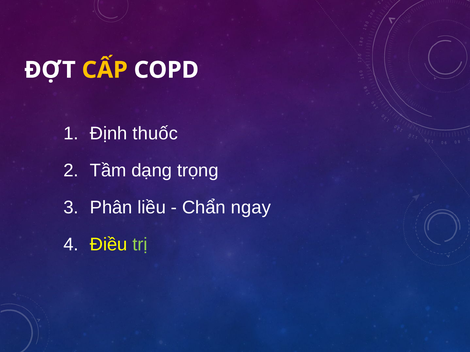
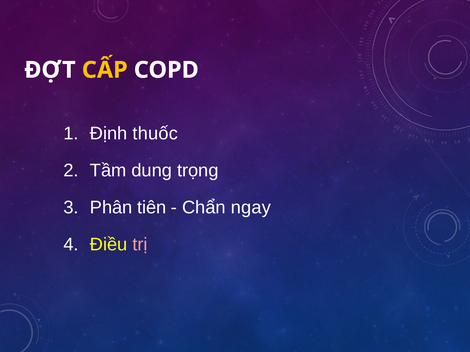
dạng: dạng -> dung (152, 171)
liều: liều -> tiên (152, 208)
trị colour: light green -> pink (140, 245)
